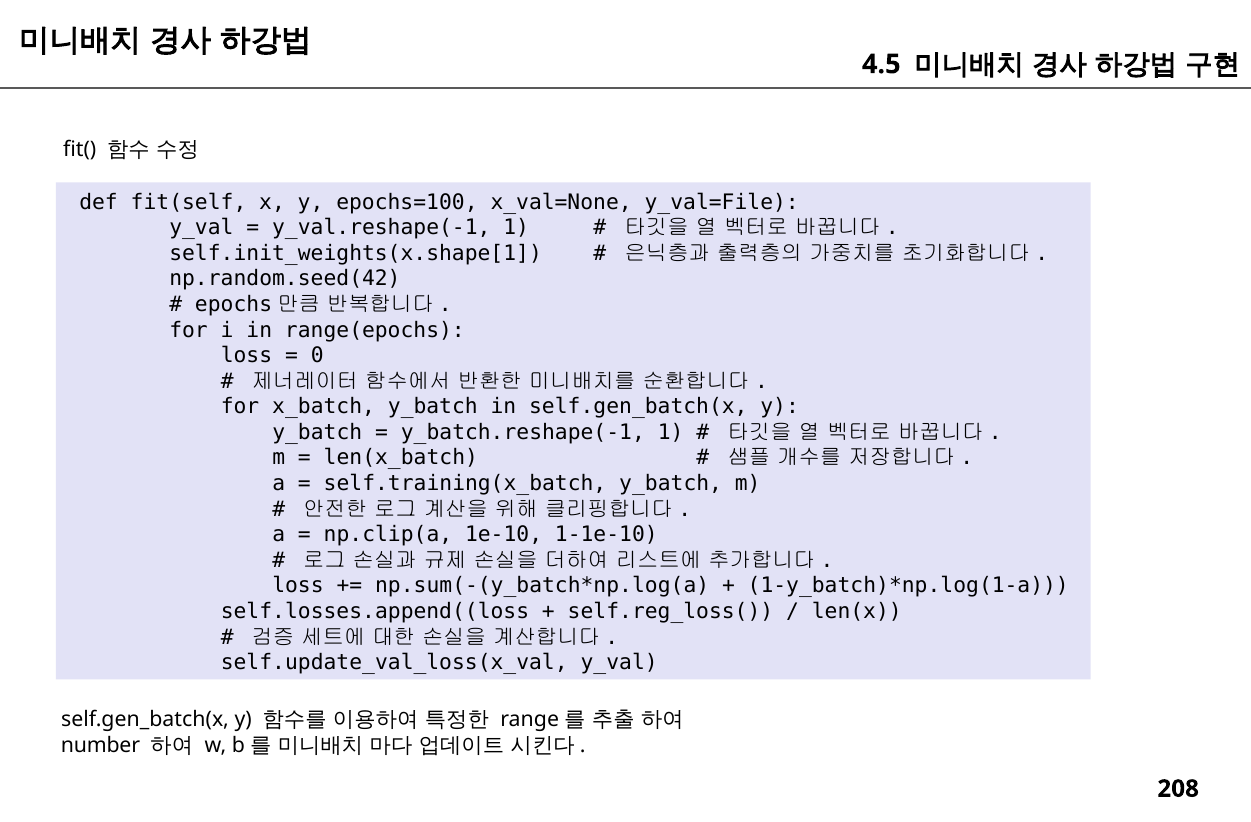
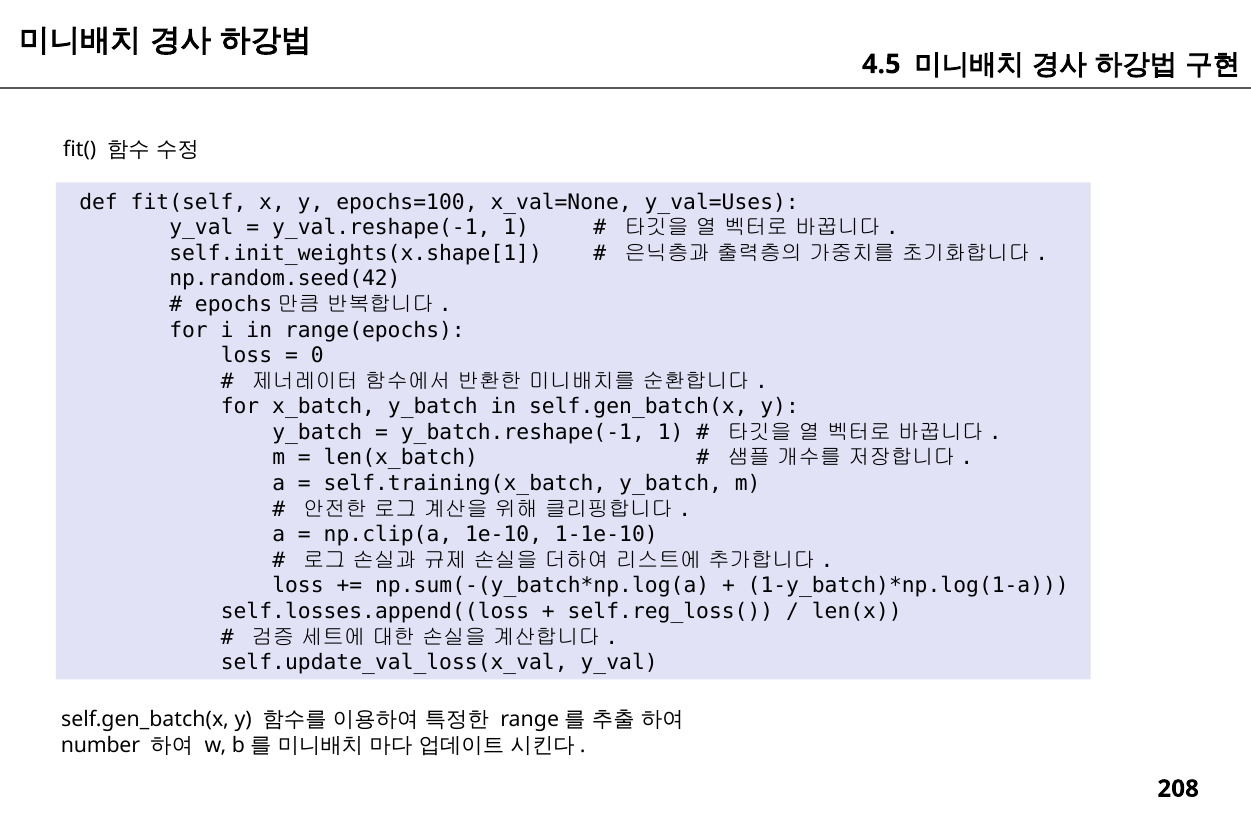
y_val=File: y_val=File -> y_val=Uses (722, 202)
